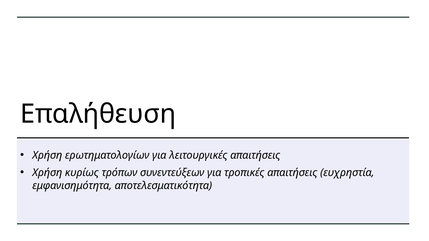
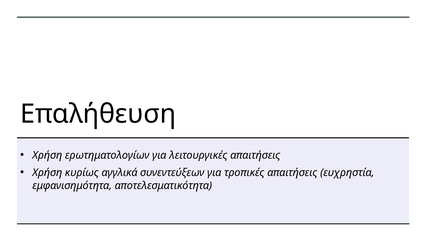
τρόπων: τρόπων -> αγγλικά (120, 173)
